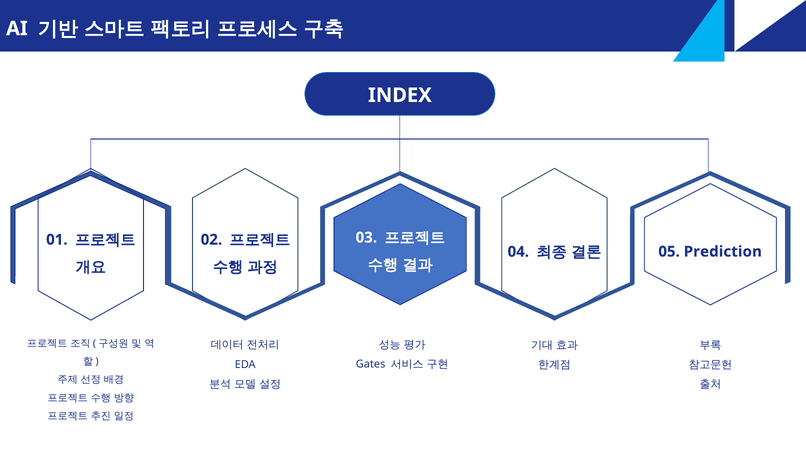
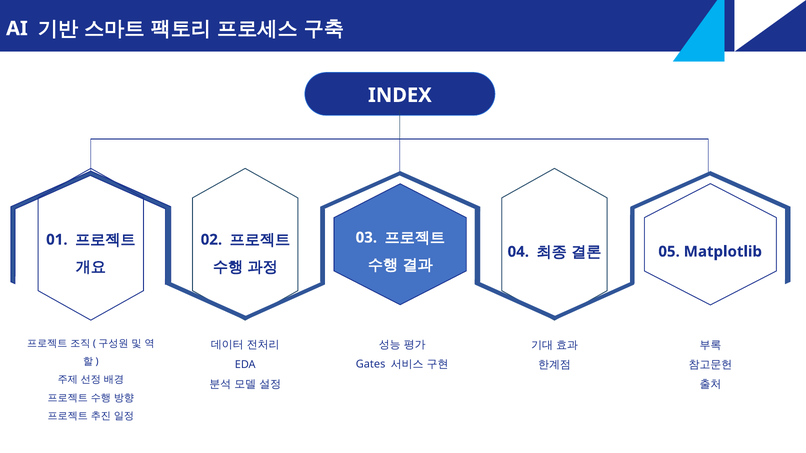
Prediction: Prediction -> Matplotlib (723, 252)
